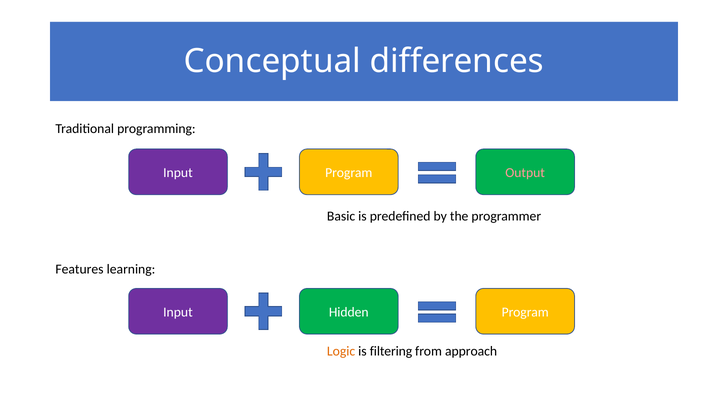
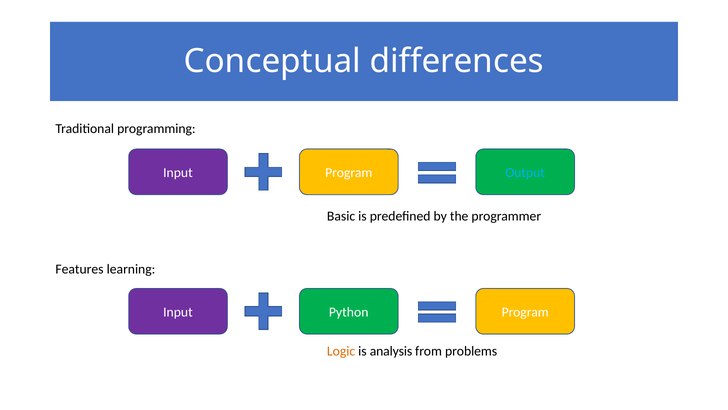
Output colour: pink -> light blue (525, 173)
Hidden: Hidden -> Python (349, 312)
filtering: filtering -> analysis (391, 351)
approach: approach -> problems (471, 351)
